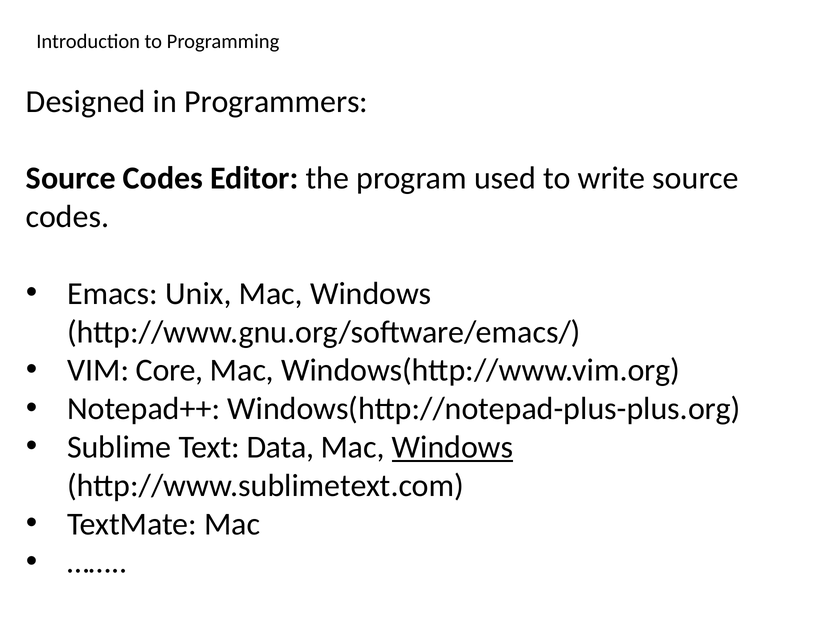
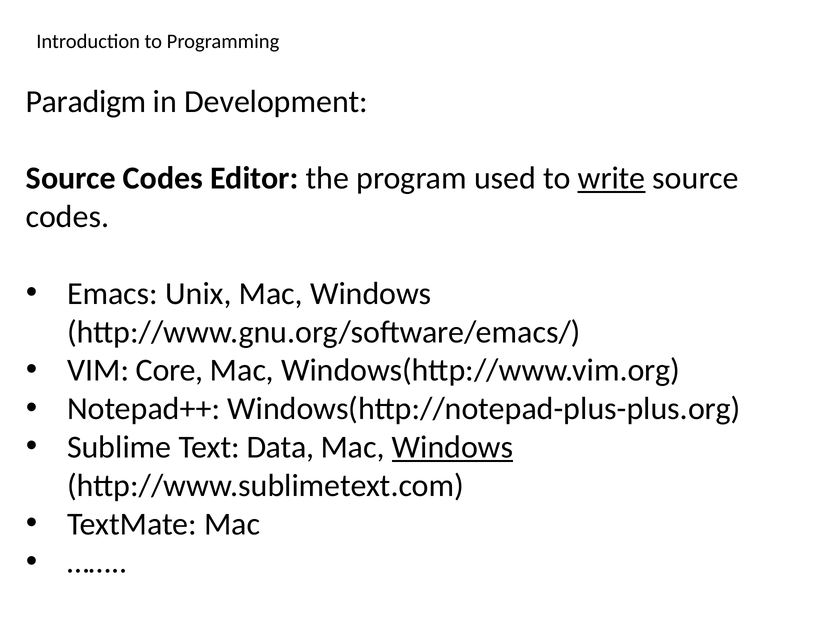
Designed: Designed -> Paradigm (86, 102)
Programmers: Programmers -> Development (276, 102)
write underline: none -> present (612, 178)
